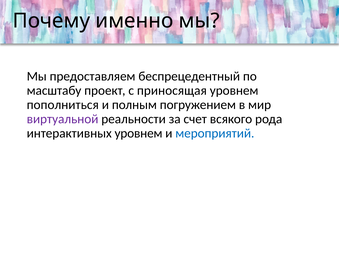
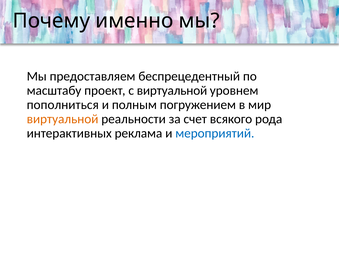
с приносящая: приносящая -> виртуальной (172, 91)
виртуальной colour: purple -> orange (63, 119)
интерактивных уровнем: уровнем -> реклама (138, 133)
